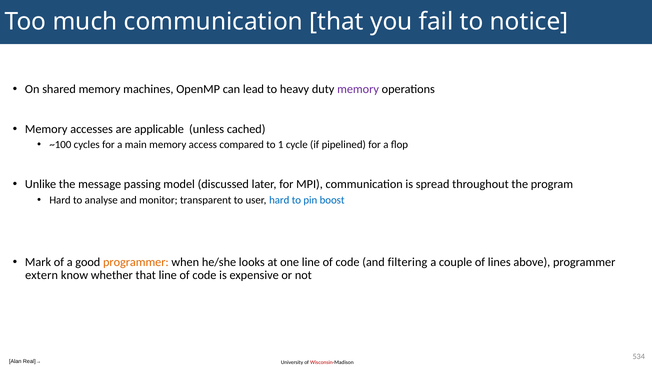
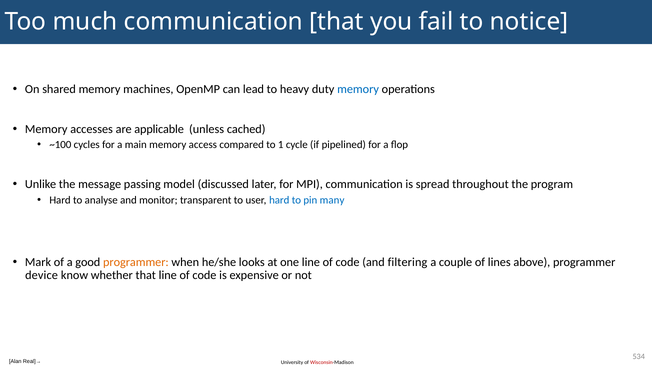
memory colour: purple -> blue (358, 89)
boost: boost -> many (332, 200)
extern: extern -> device (42, 275)
